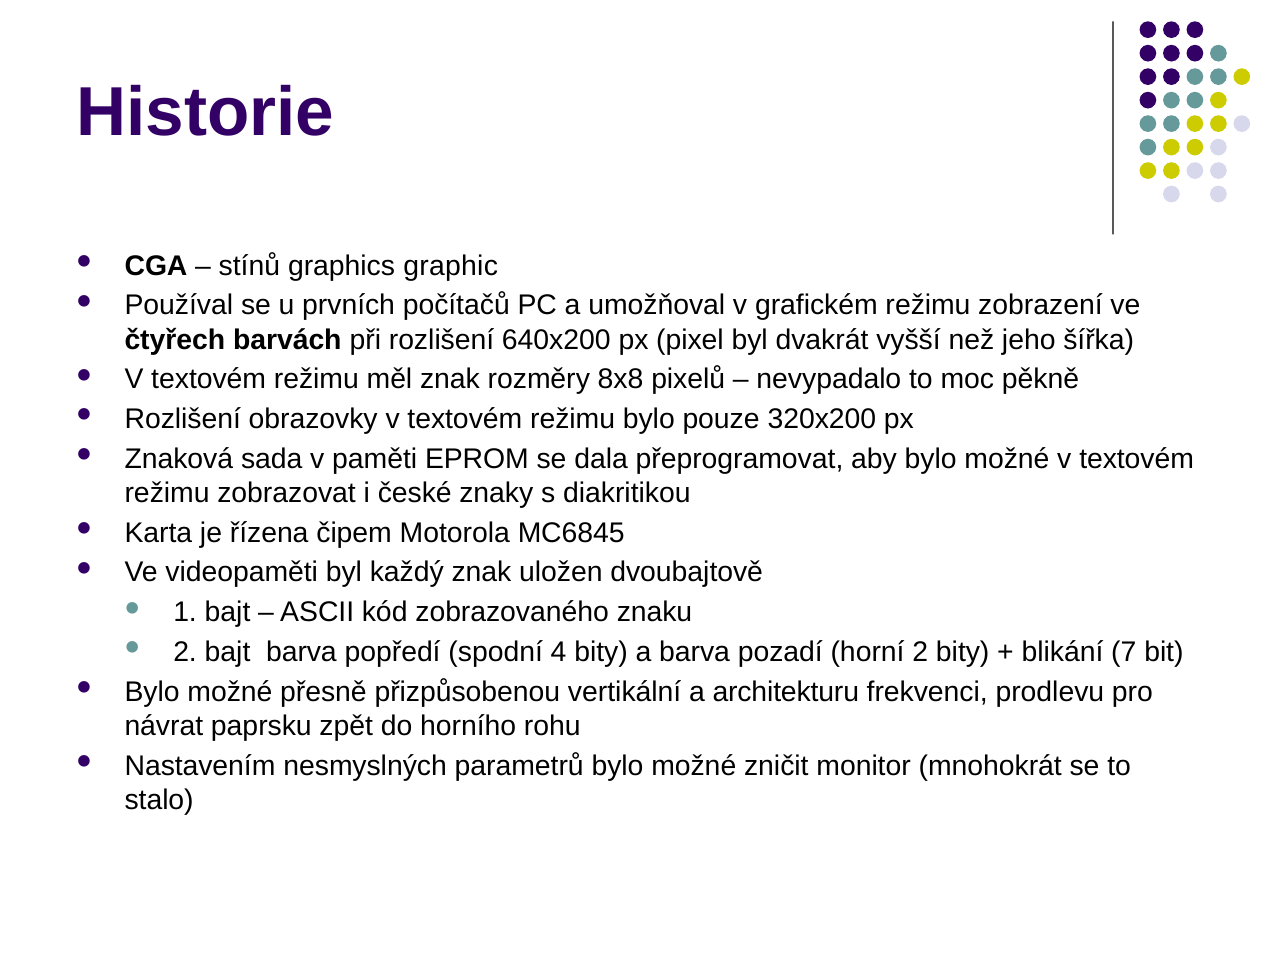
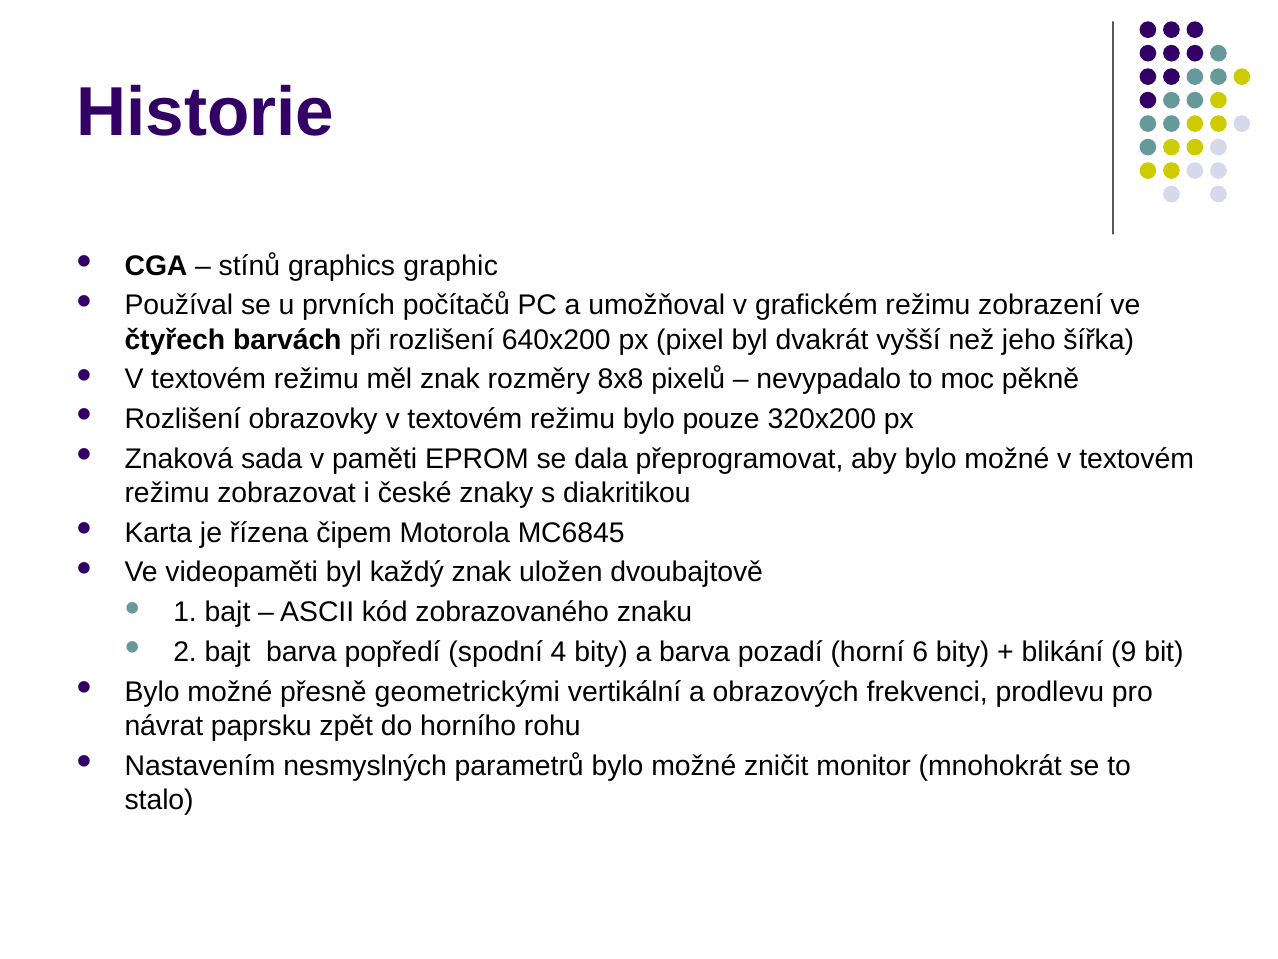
horní 2: 2 -> 6 (920, 652)
7: 7 -> 9 (1124, 652)
přizpůsobenou: přizpůsobenou -> geometrickými (467, 692)
architekturu: architekturu -> obrazových (786, 692)
